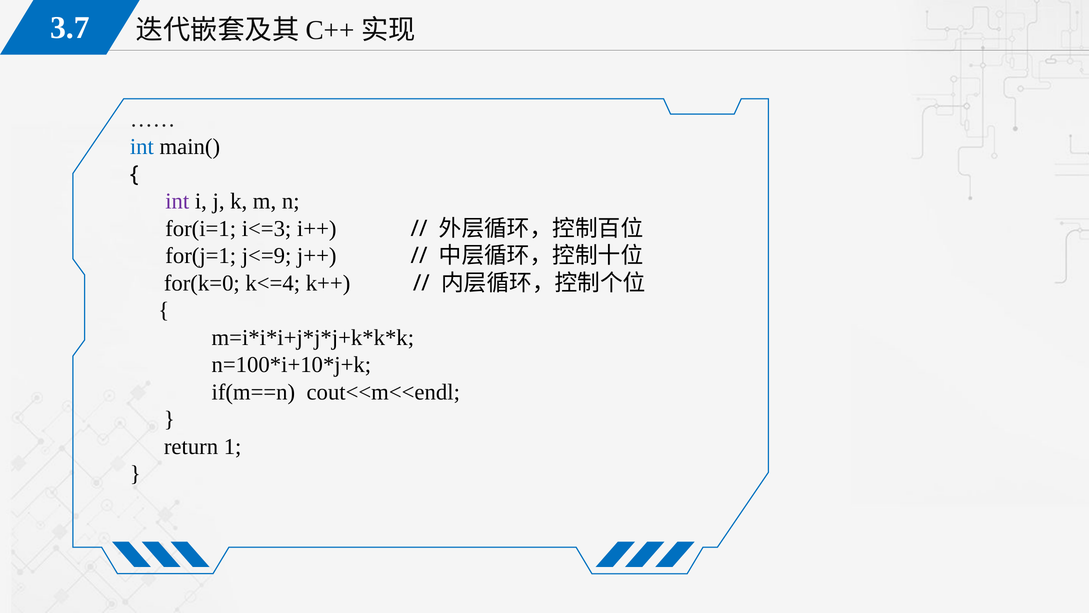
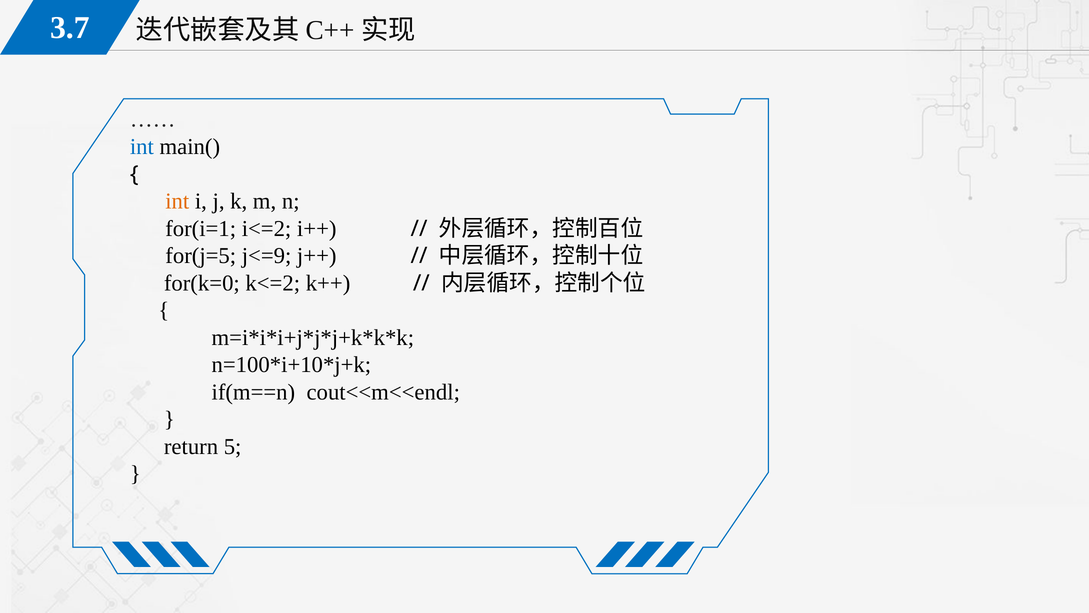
int colour: purple -> orange (177, 201)
i<=3: i<=3 -> i<=2 (267, 228)
for(j=1: for(j=1 -> for(j=5 (201, 256)
k<=4: k<=4 -> k<=2 (273, 283)
1: 1 -> 5 (233, 446)
